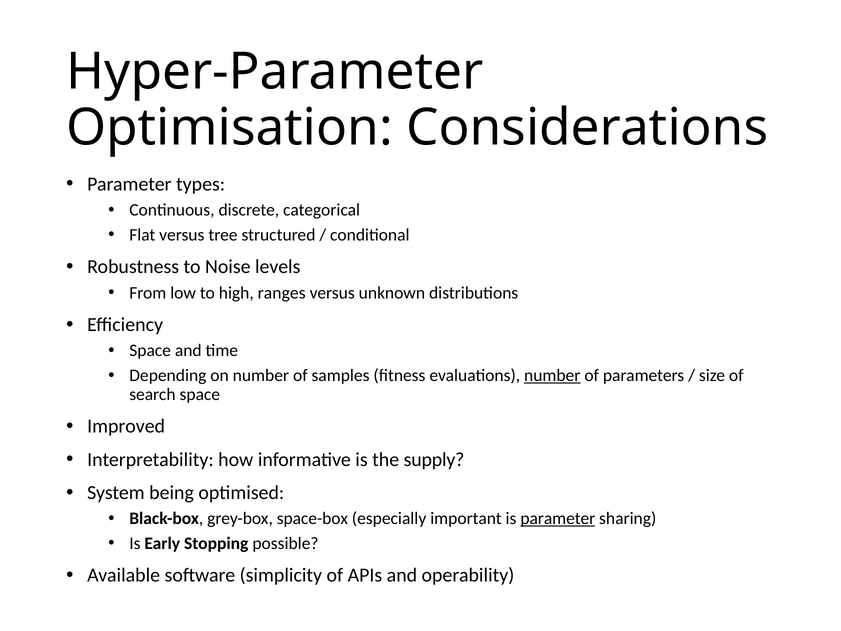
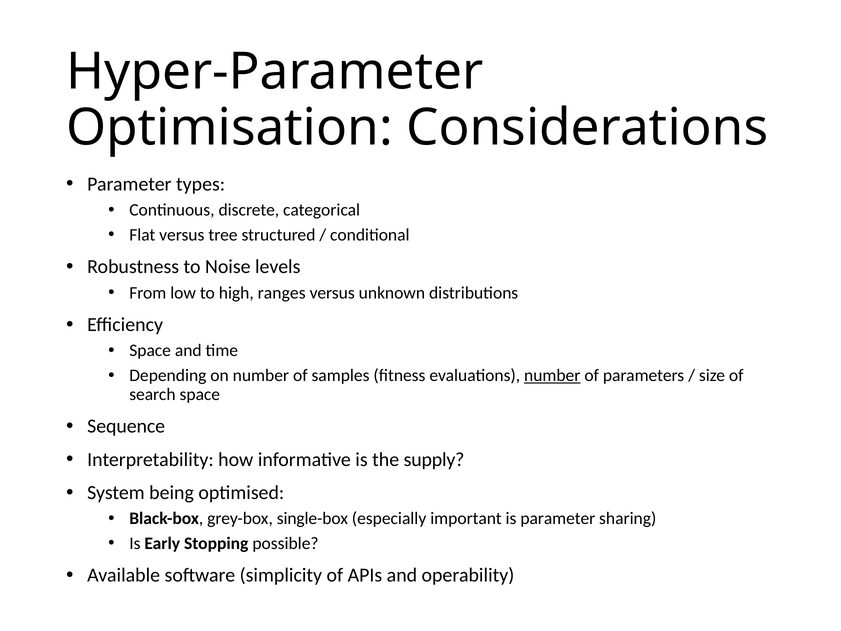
Improved: Improved -> Sequence (126, 426)
space-box: space-box -> single-box (312, 518)
parameter underline: present -> none (558, 518)
